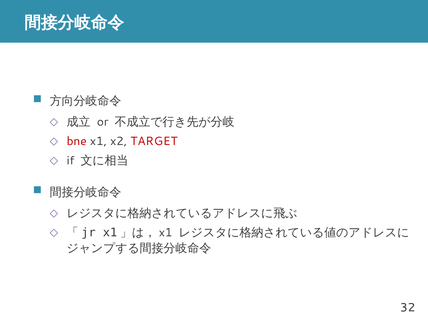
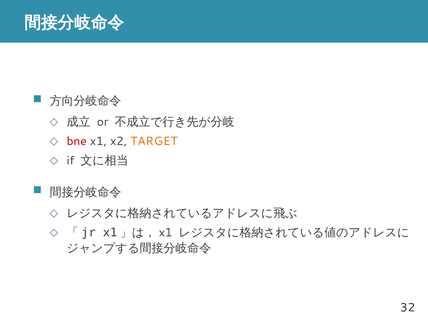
TARGET colour: red -> orange (154, 141)
